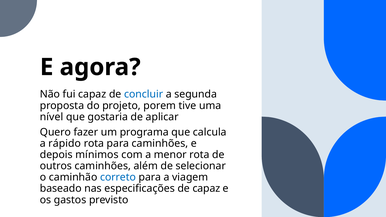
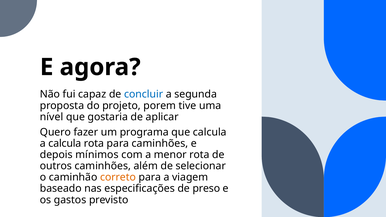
a rápido: rápido -> calcula (65, 143)
correto colour: blue -> orange (118, 177)
de capaz: capaz -> preso (206, 189)
